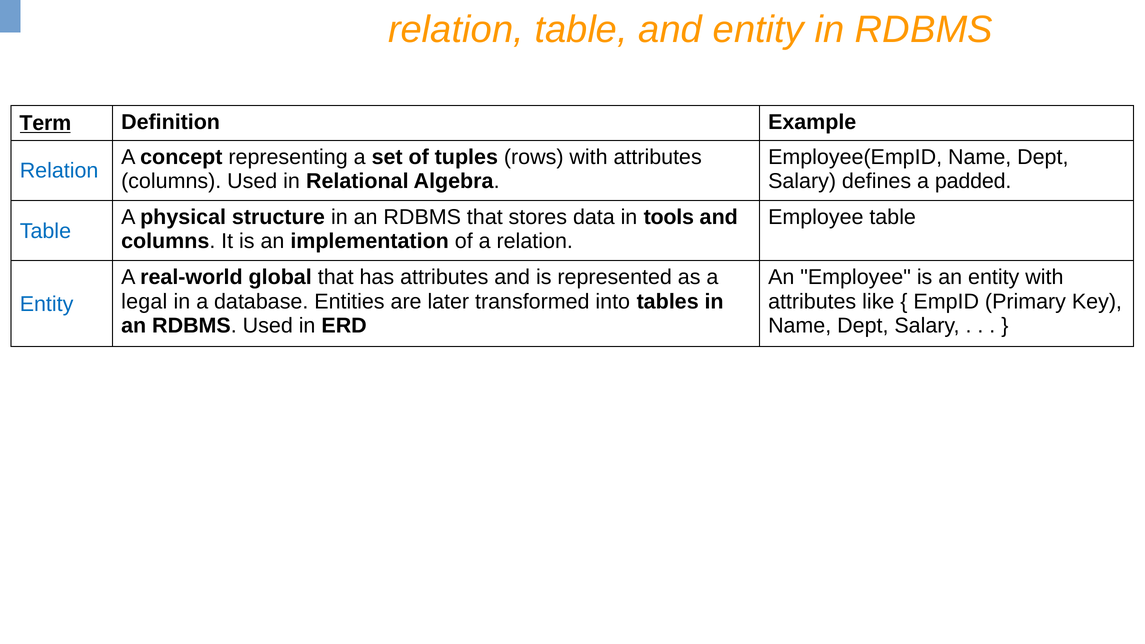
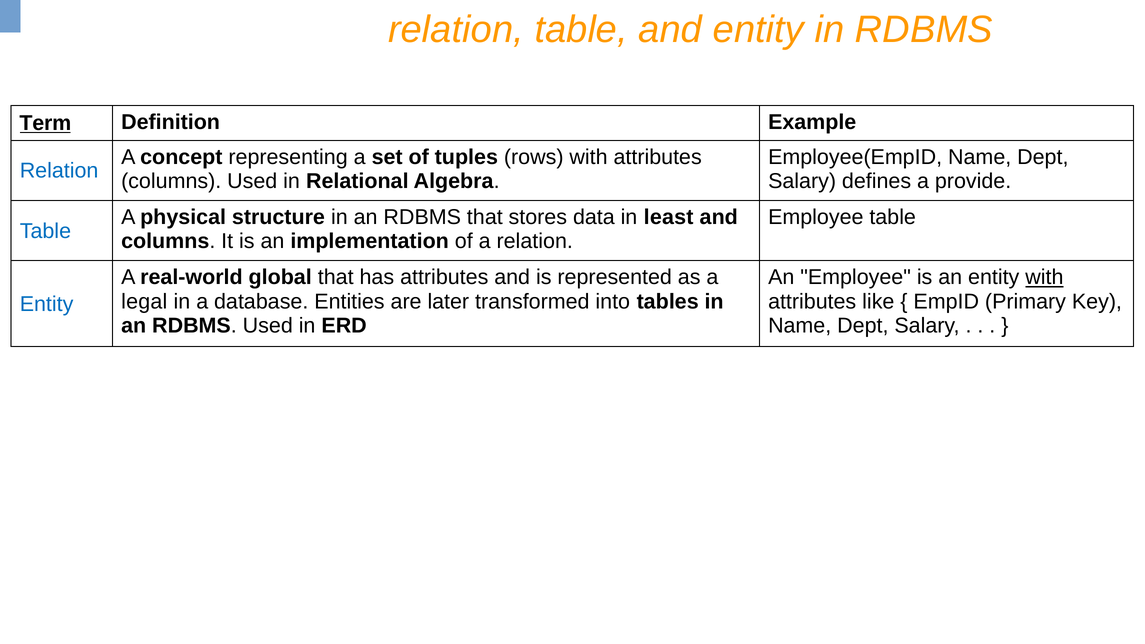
padded: padded -> provide (973, 181)
tools: tools -> least (669, 217)
with underline: none -> present (1044, 277)
